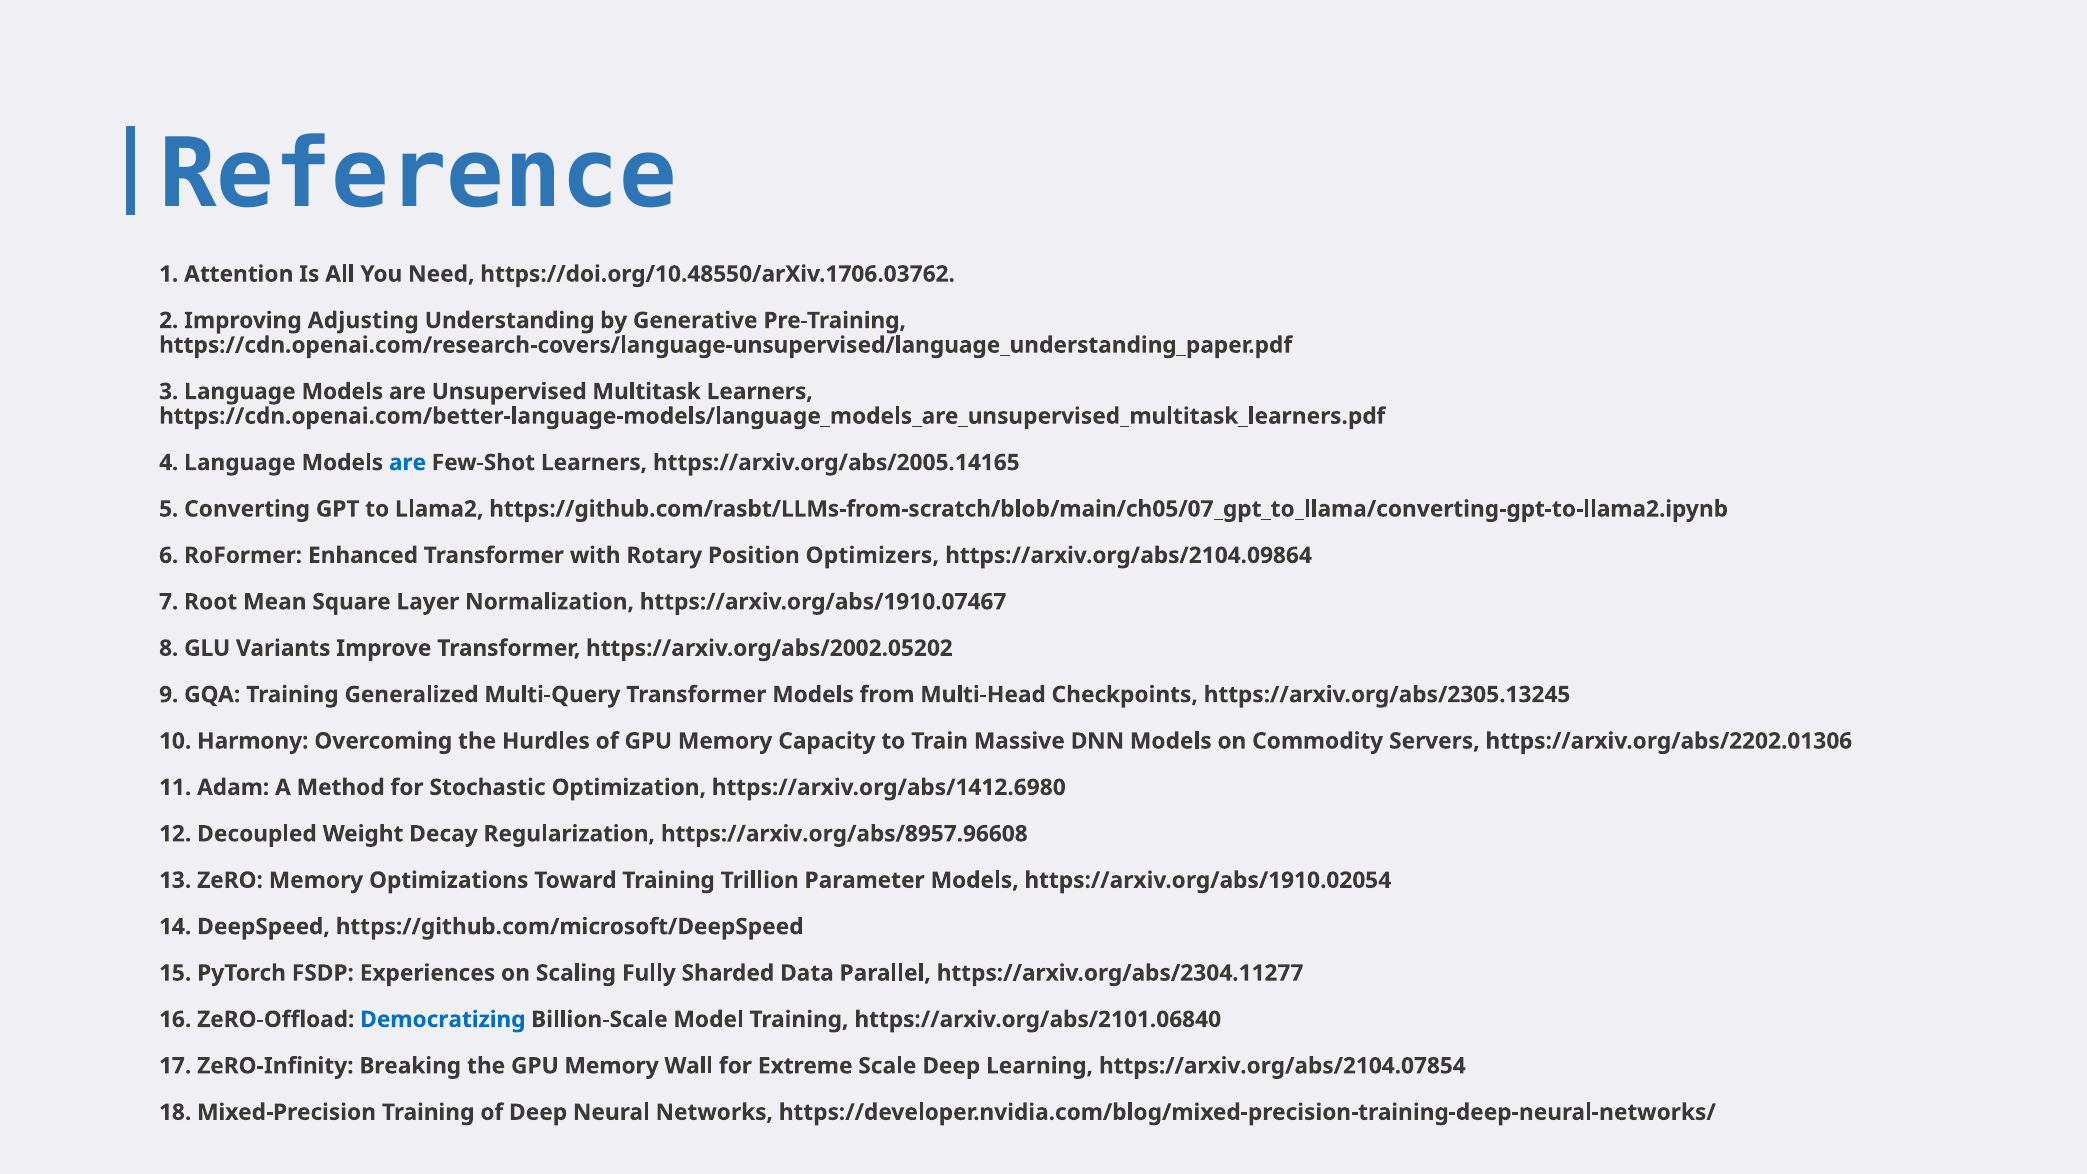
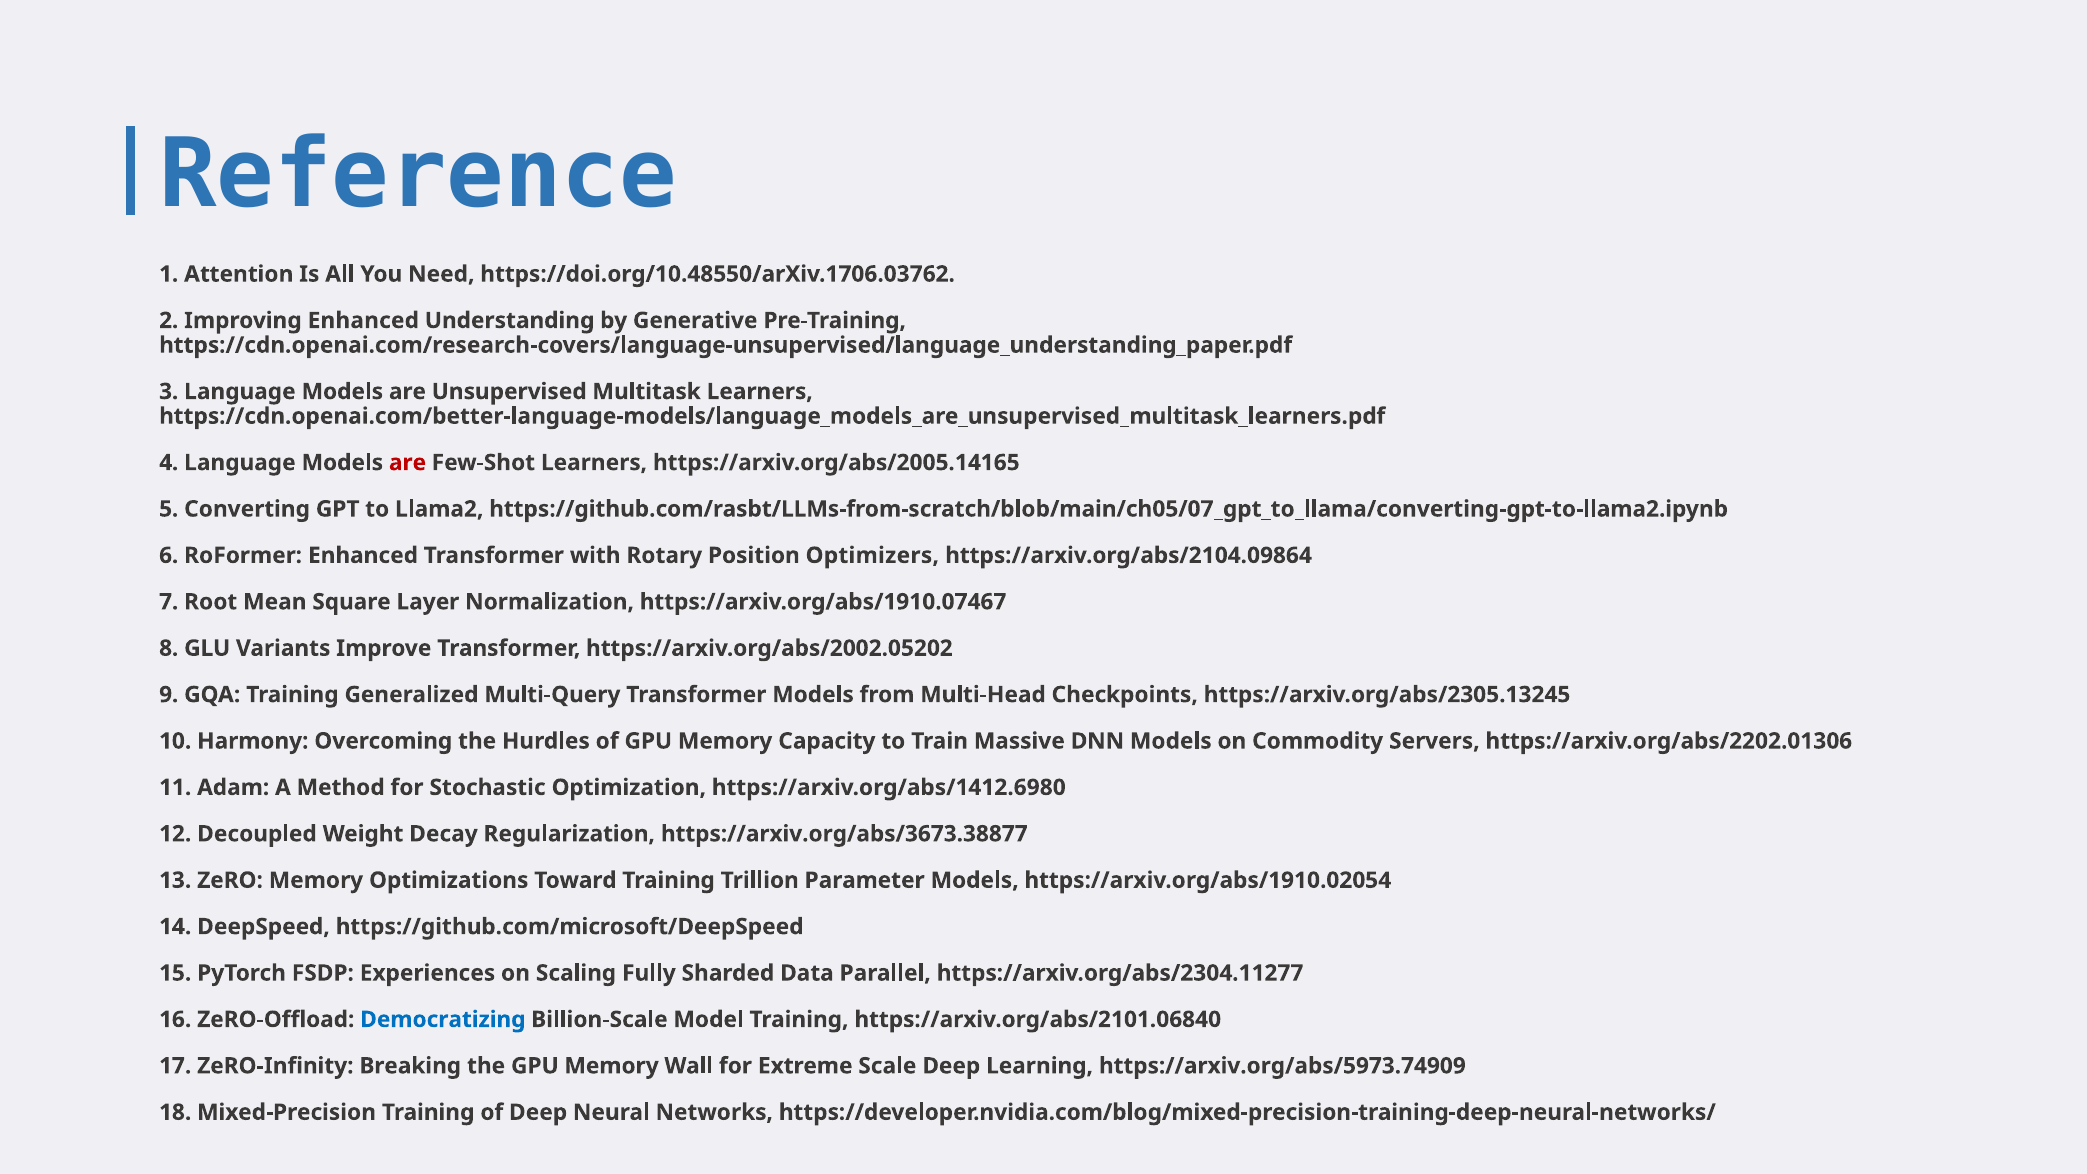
Improving Adjusting: Adjusting -> Enhanced (363, 320)
are colour: blue -> red (407, 463)
https://arxiv.org/abs/8957.96608: https://arxiv.org/abs/8957.96608 -> https://arxiv.org/abs/3673.38877 (844, 834)
https://arxiv.org/abs/2104.07854: https://arxiv.org/abs/2104.07854 -> https://arxiv.org/abs/5973.74909 (1282, 1066)
